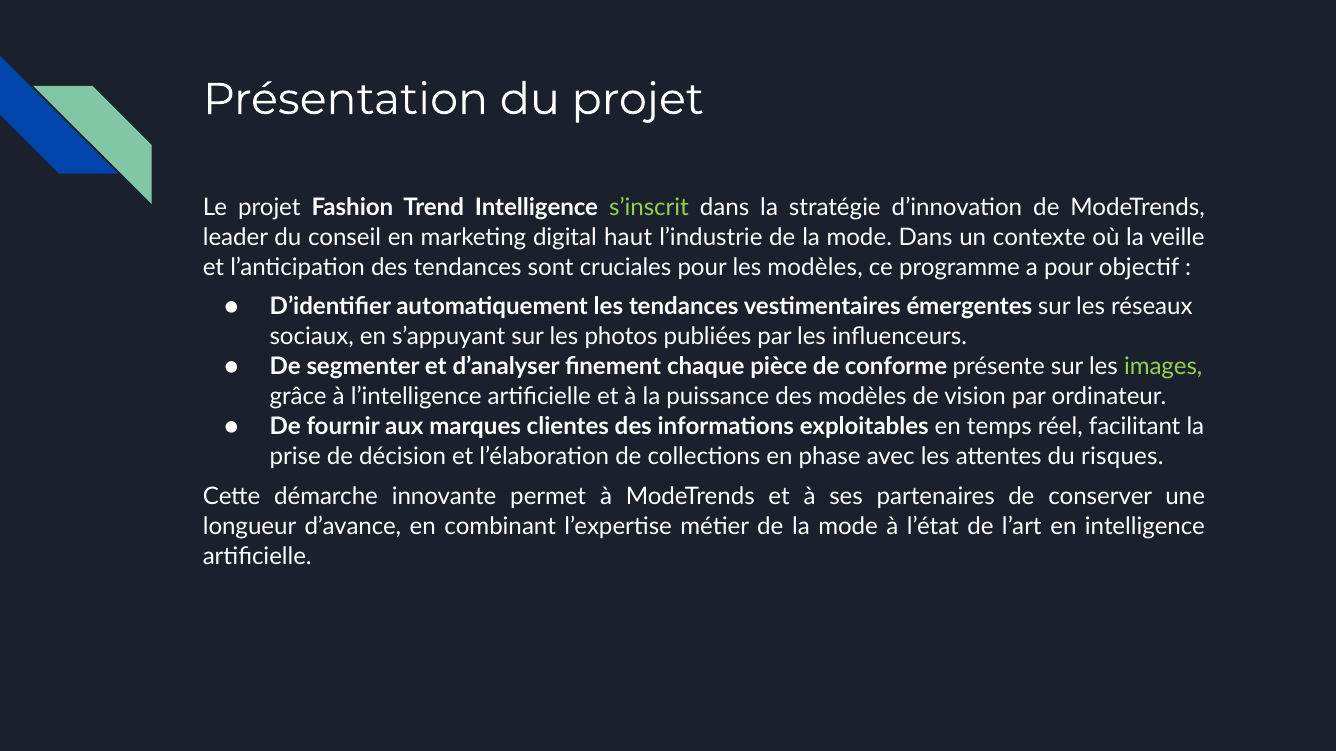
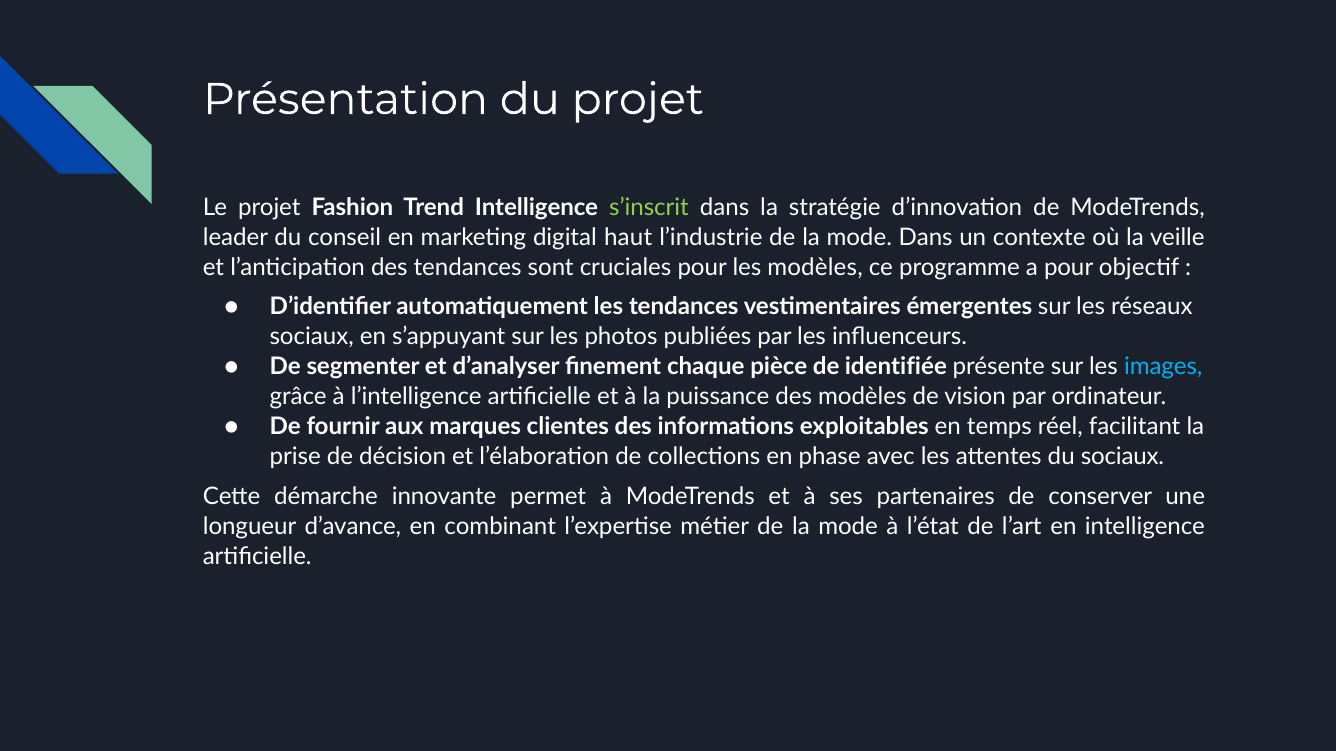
conforme: conforme -> identifiée (896, 367)
images colour: light green -> light blue (1163, 367)
du risques: risques -> sociaux (1123, 457)
